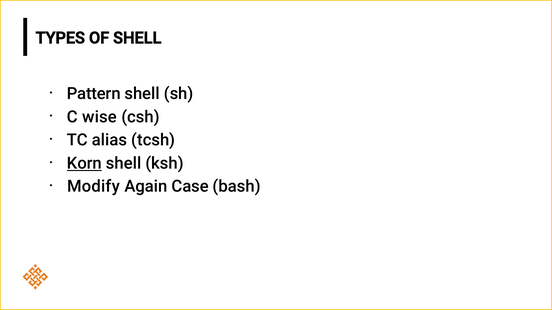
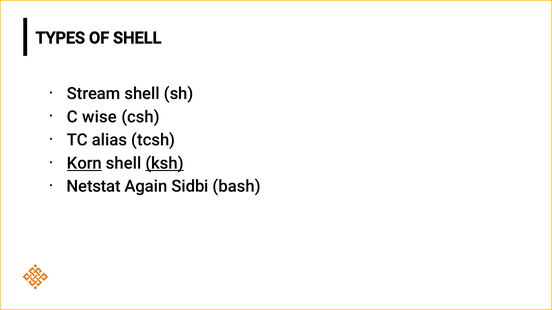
Pattern: Pattern -> Stream (94, 94)
ksh underline: none -> present (165, 164)
Modify: Modify -> Netstat (94, 187)
Case: Case -> Sidbi (190, 187)
